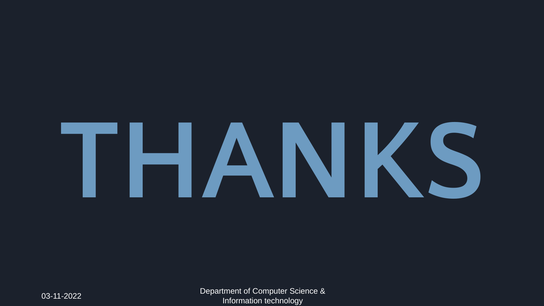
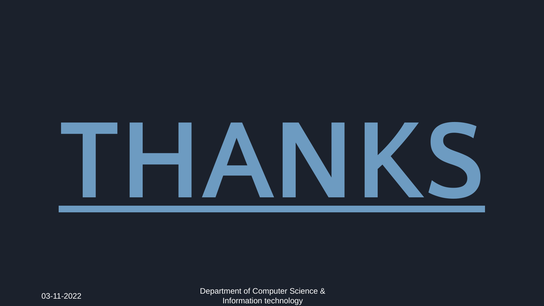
THANKS underline: none -> present (272, 160)
